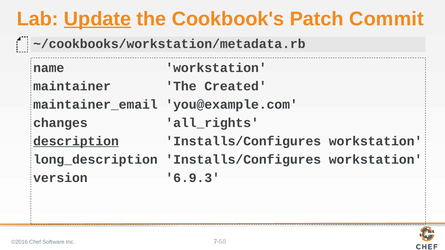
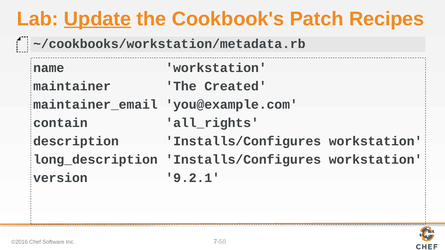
Commit: Commit -> Recipes (387, 19)
changes: changes -> contain (60, 123)
description underline: present -> none (76, 141)
6.9.3: 6.9.3 -> 9.2.1 (193, 178)
